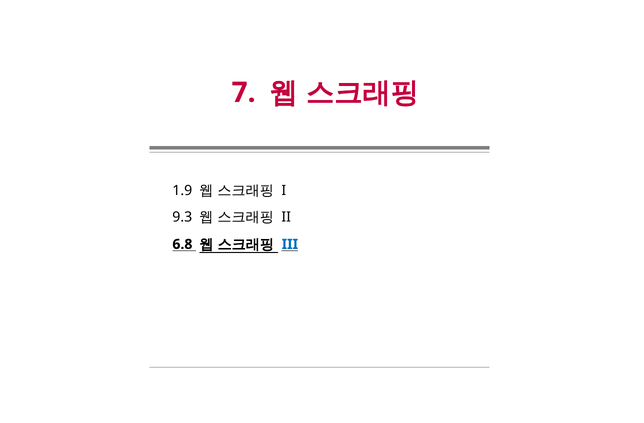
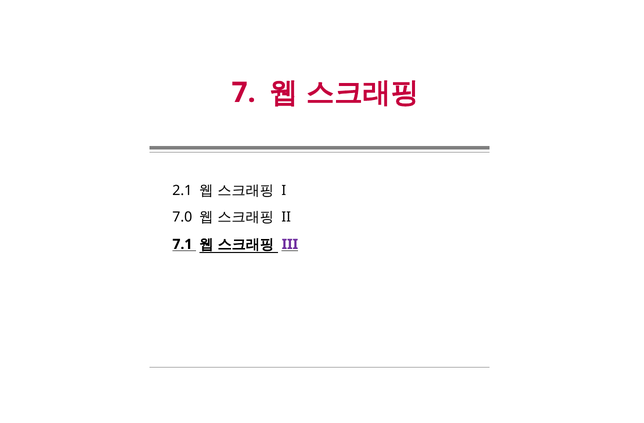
1.9: 1.9 -> 2.1 (182, 190)
9.3: 9.3 -> 7.0 (182, 217)
6.8: 6.8 -> 7.1 (182, 244)
III colour: blue -> purple (290, 244)
